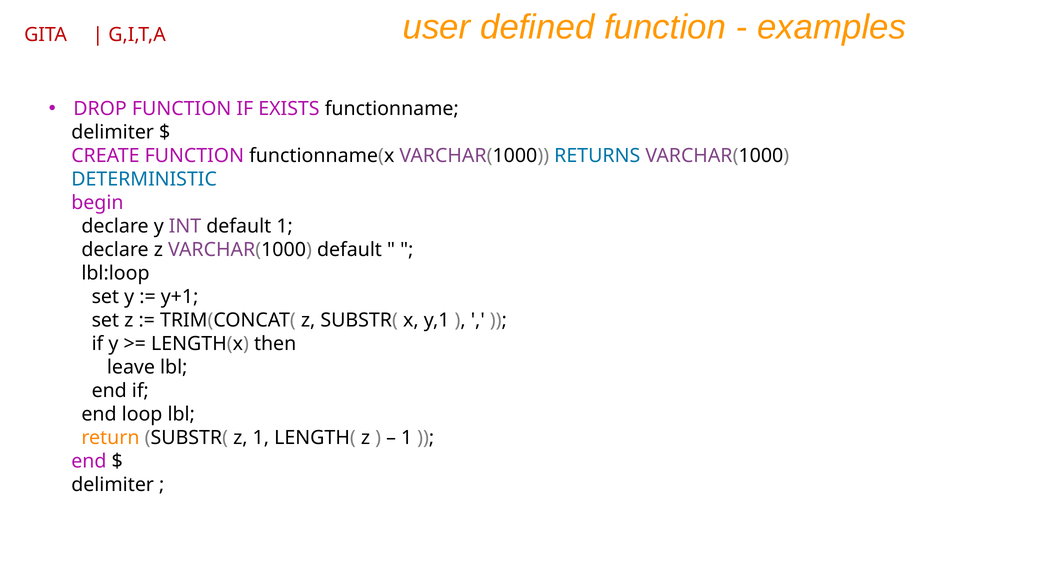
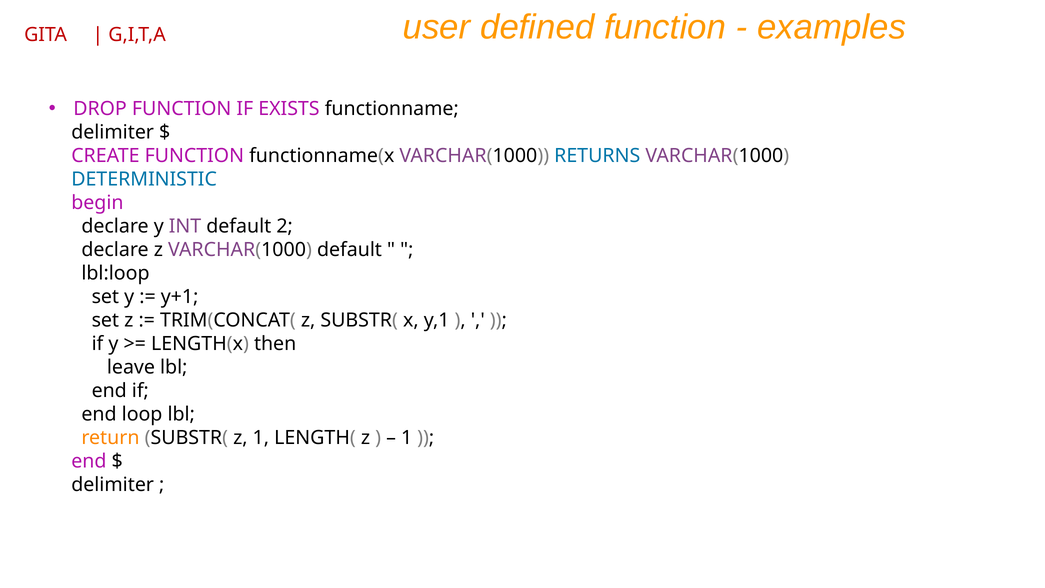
default 1: 1 -> 2 (285, 226)
